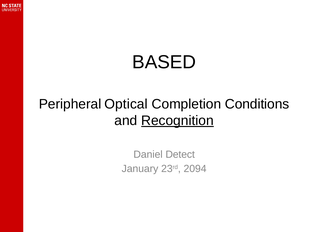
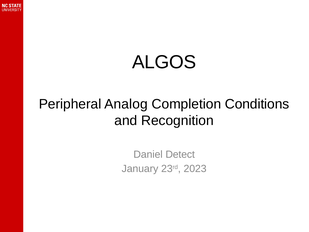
BASED: BASED -> ALGOS (164, 62)
Optical: Optical -> Analog (126, 104)
Recognition underline: present -> none (177, 120)
2094: 2094 -> 2023 (195, 169)
